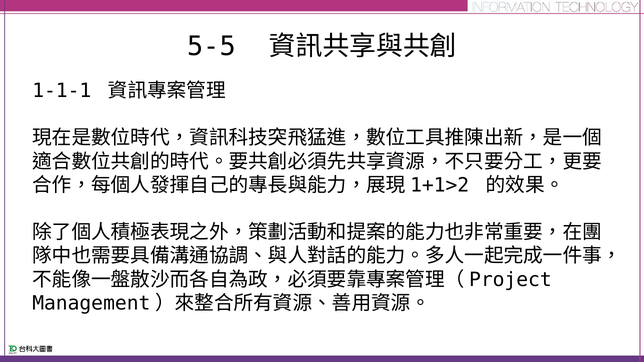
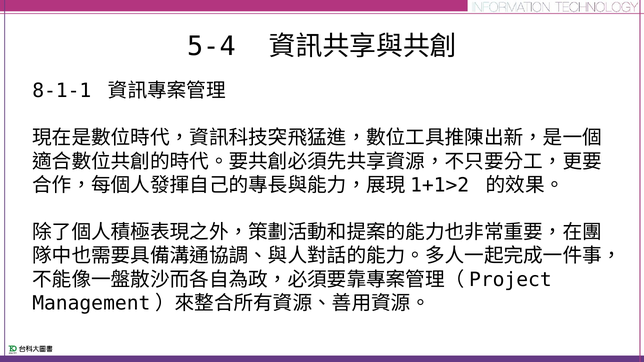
5-5: 5-5 -> 5-4 (211, 47)
1-1-1: 1-1-1 -> 8-1-1 (62, 91)
